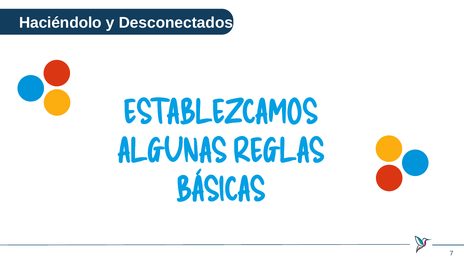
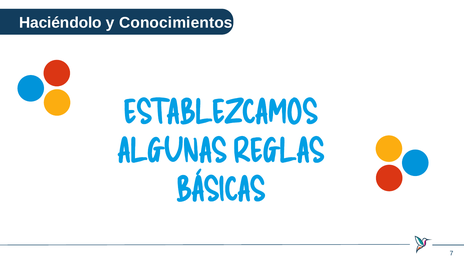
Desconectados: Desconectados -> Conocimientos (176, 23)
